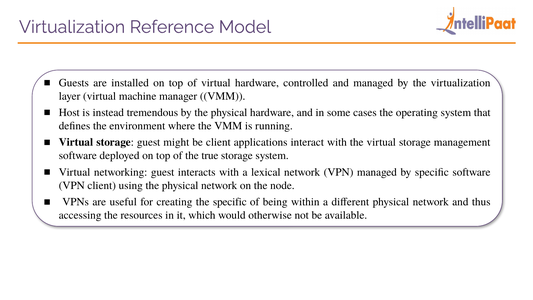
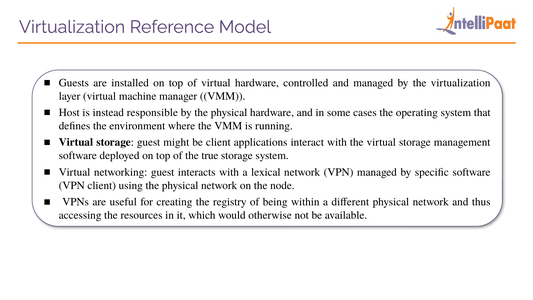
tremendous: tremendous -> responsible (152, 112)
the specific: specific -> registry (230, 202)
